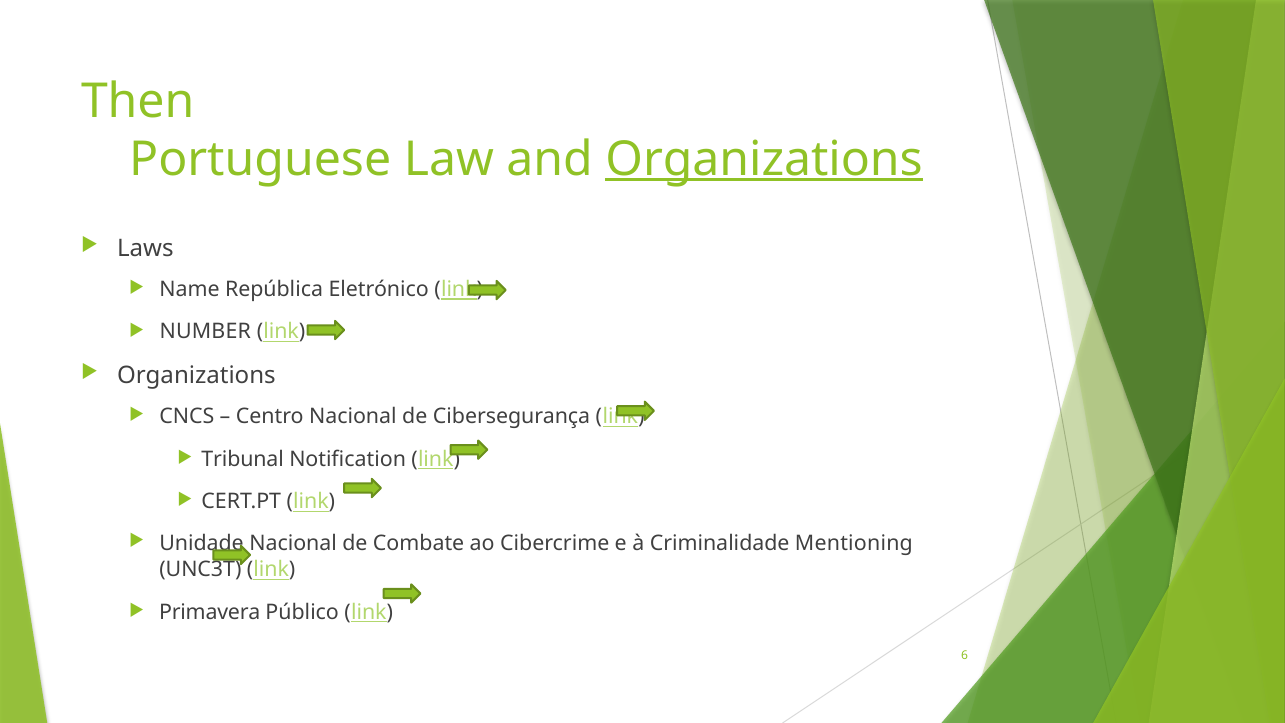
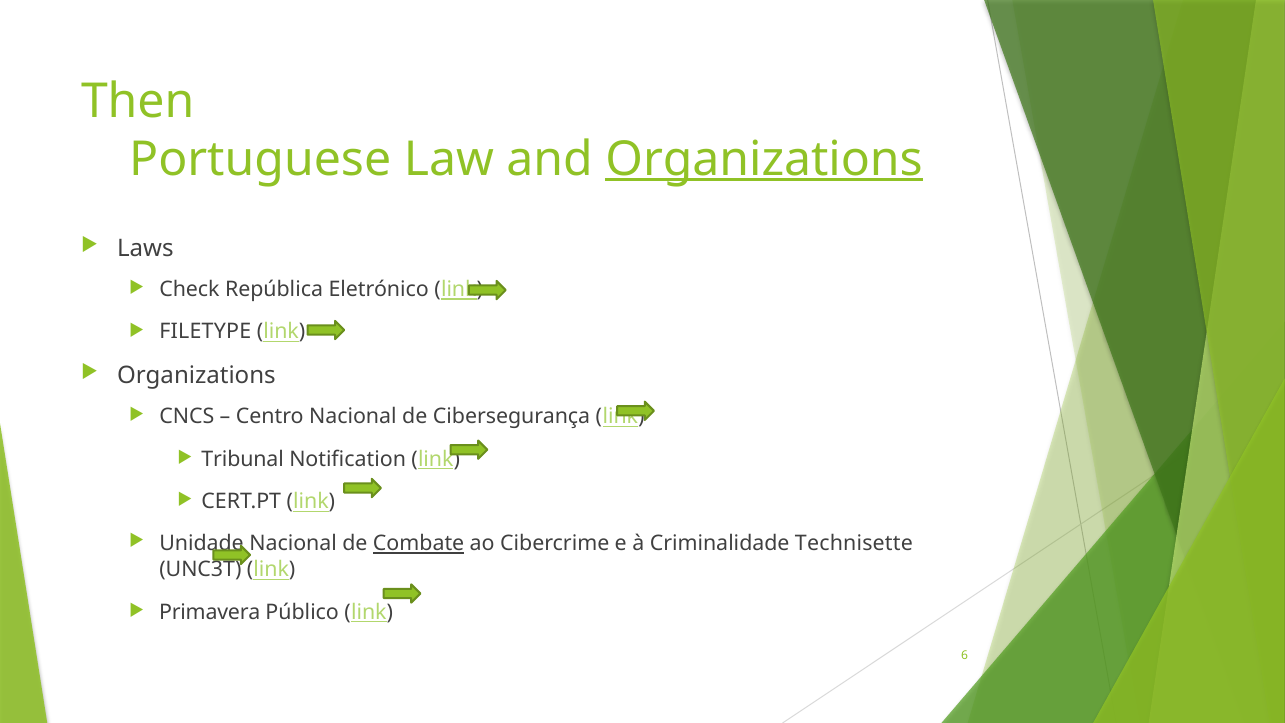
Name: Name -> Check (189, 289)
NUMBER: NUMBER -> FILETYPE (205, 332)
Combate underline: none -> present (419, 544)
Mentioning: Mentioning -> Technisette (854, 544)
